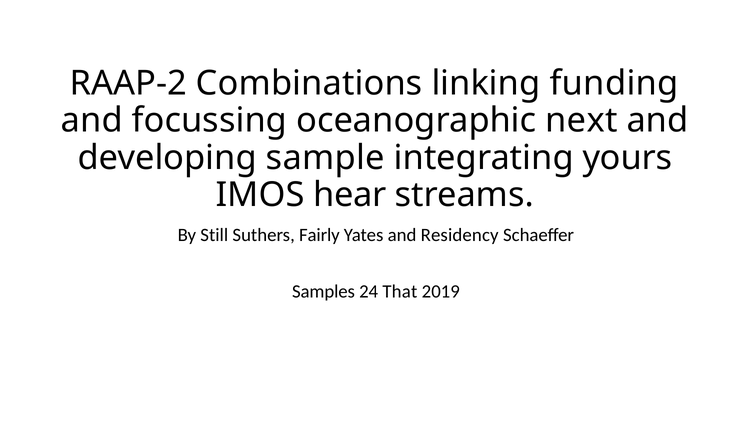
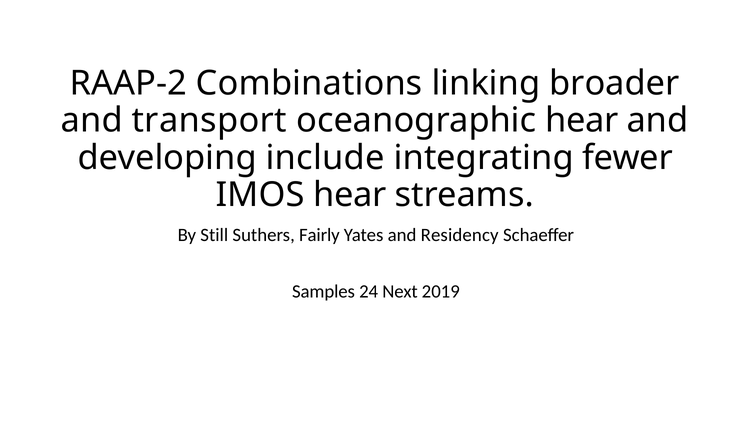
funding: funding -> broader (614, 83)
focussing: focussing -> transport (209, 120)
oceanographic next: next -> hear (582, 120)
sample: sample -> include (325, 158)
yours: yours -> fewer (627, 158)
That: That -> Next (400, 291)
